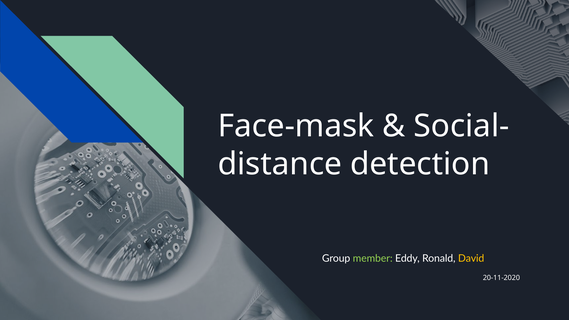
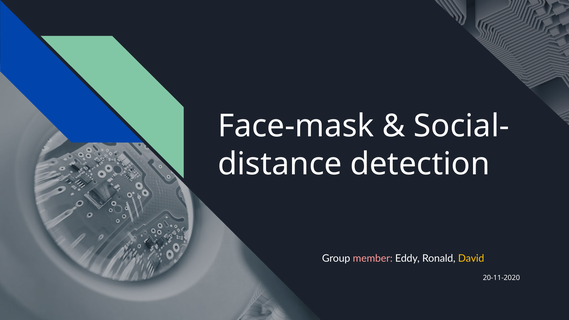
member colour: light green -> pink (373, 259)
